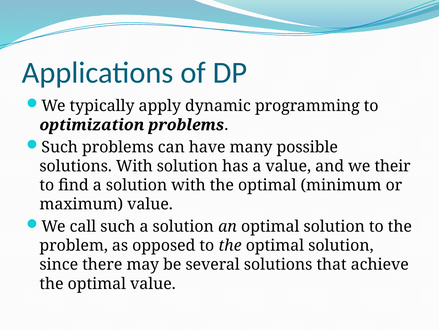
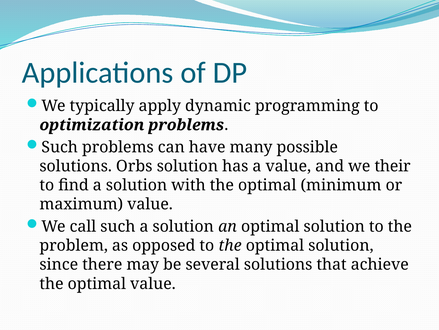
solutions With: With -> Orbs (134, 166)
